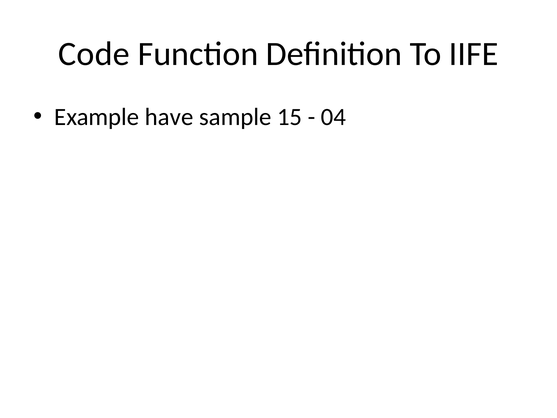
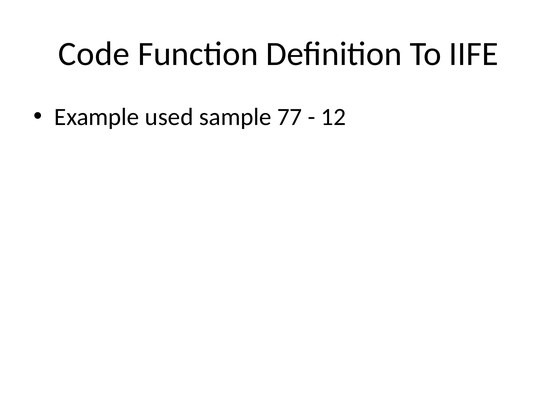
have: have -> used (169, 117)
15: 15 -> 77 (290, 117)
04: 04 -> 12 (333, 117)
